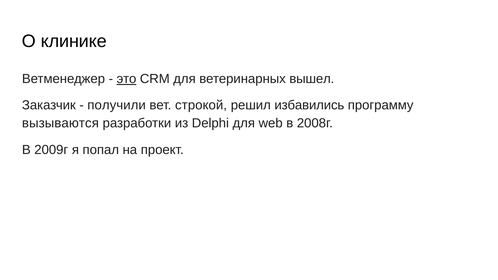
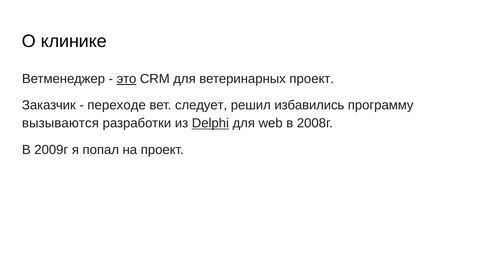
ветеринарных вышел: вышел -> проект (312, 79)
получили: получили -> переходе (117, 105)
строкой: строкой -> следует (201, 105)
Delphi underline: none -> present (210, 123)
